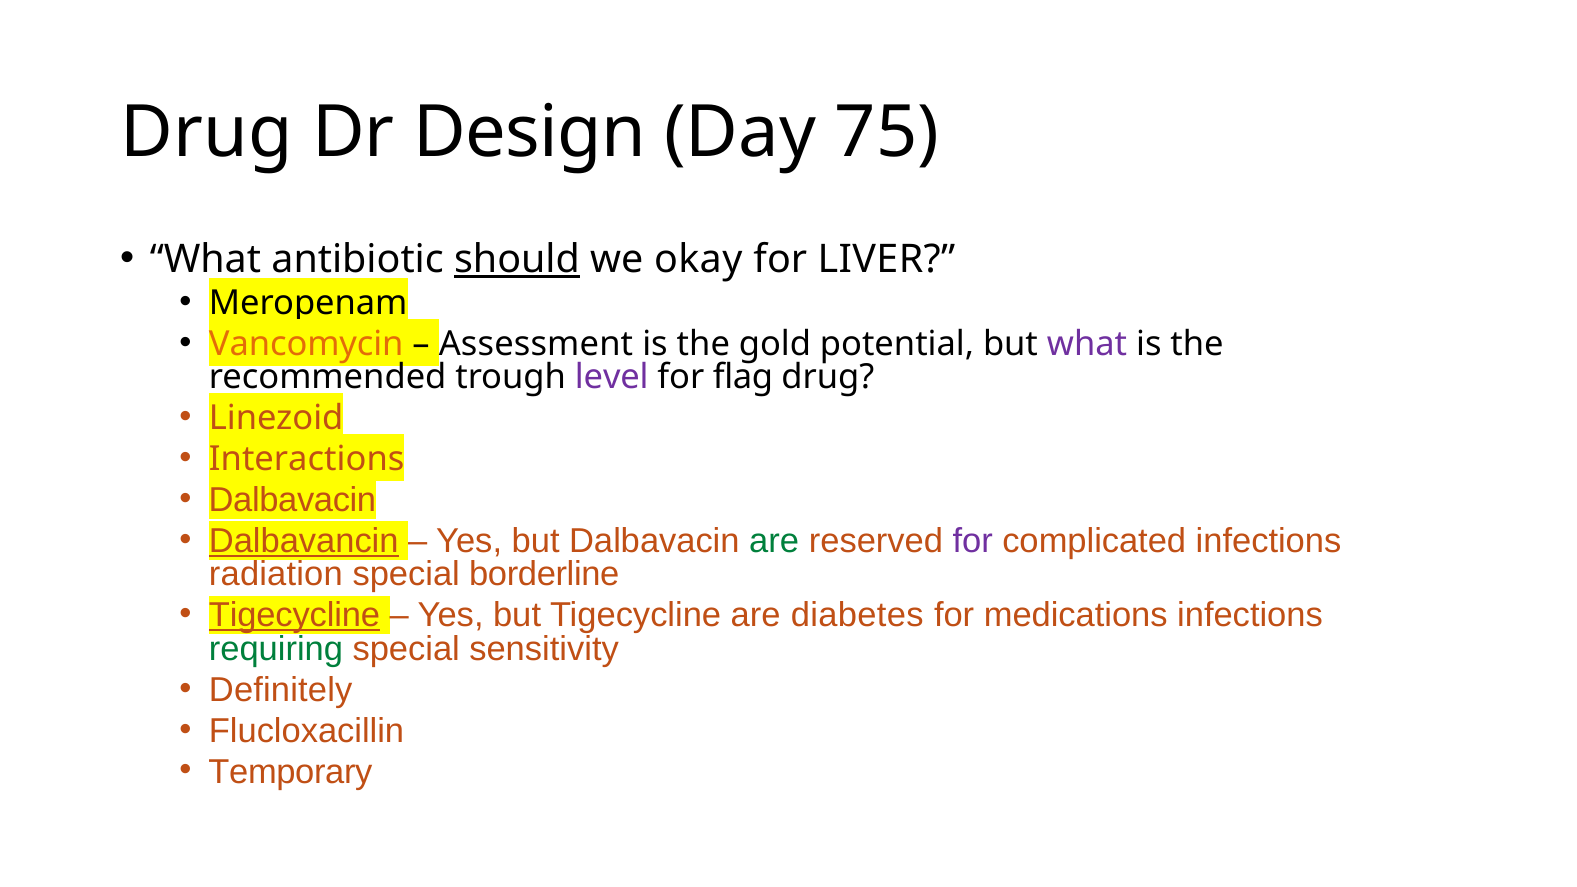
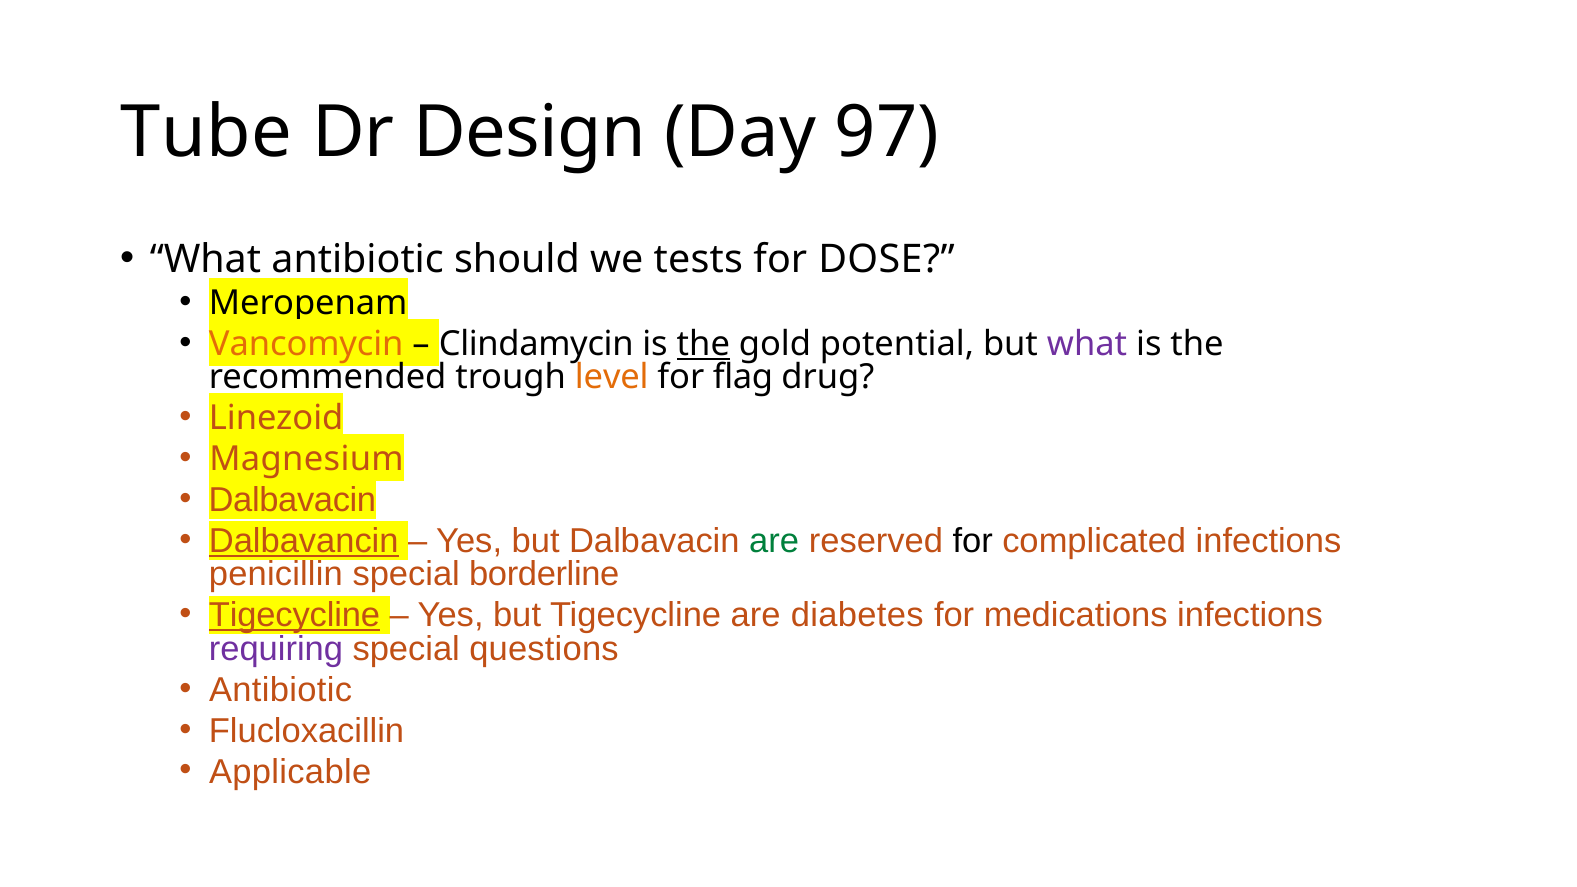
Drug: Drug -> Tube (206, 132)
75: 75 -> 97 (887, 132)
should underline: present -> none (517, 260)
okay: okay -> tests (698, 260)
LIVER: LIVER -> DOSE (886, 260)
Assessment: Assessment -> Clindamycin (536, 344)
the underline: none -> present (703, 344)
level colour: purple -> orange (612, 378)
Interactions: Interactions -> Magnesium (306, 459)
for colour: purple -> black (973, 541)
radiation: radiation -> penicillin (276, 575)
requiring colour: green -> purple (276, 649)
sensitivity: sensitivity -> questions (544, 649)
Definitely: Definitely -> Antibiotic (281, 690)
Temporary: Temporary -> Applicable (290, 772)
